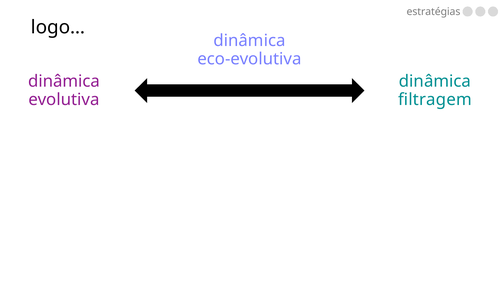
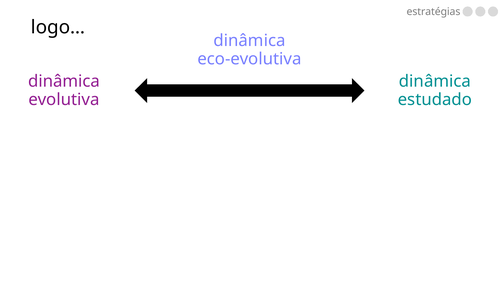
filtragem: filtragem -> estudado (435, 100)
